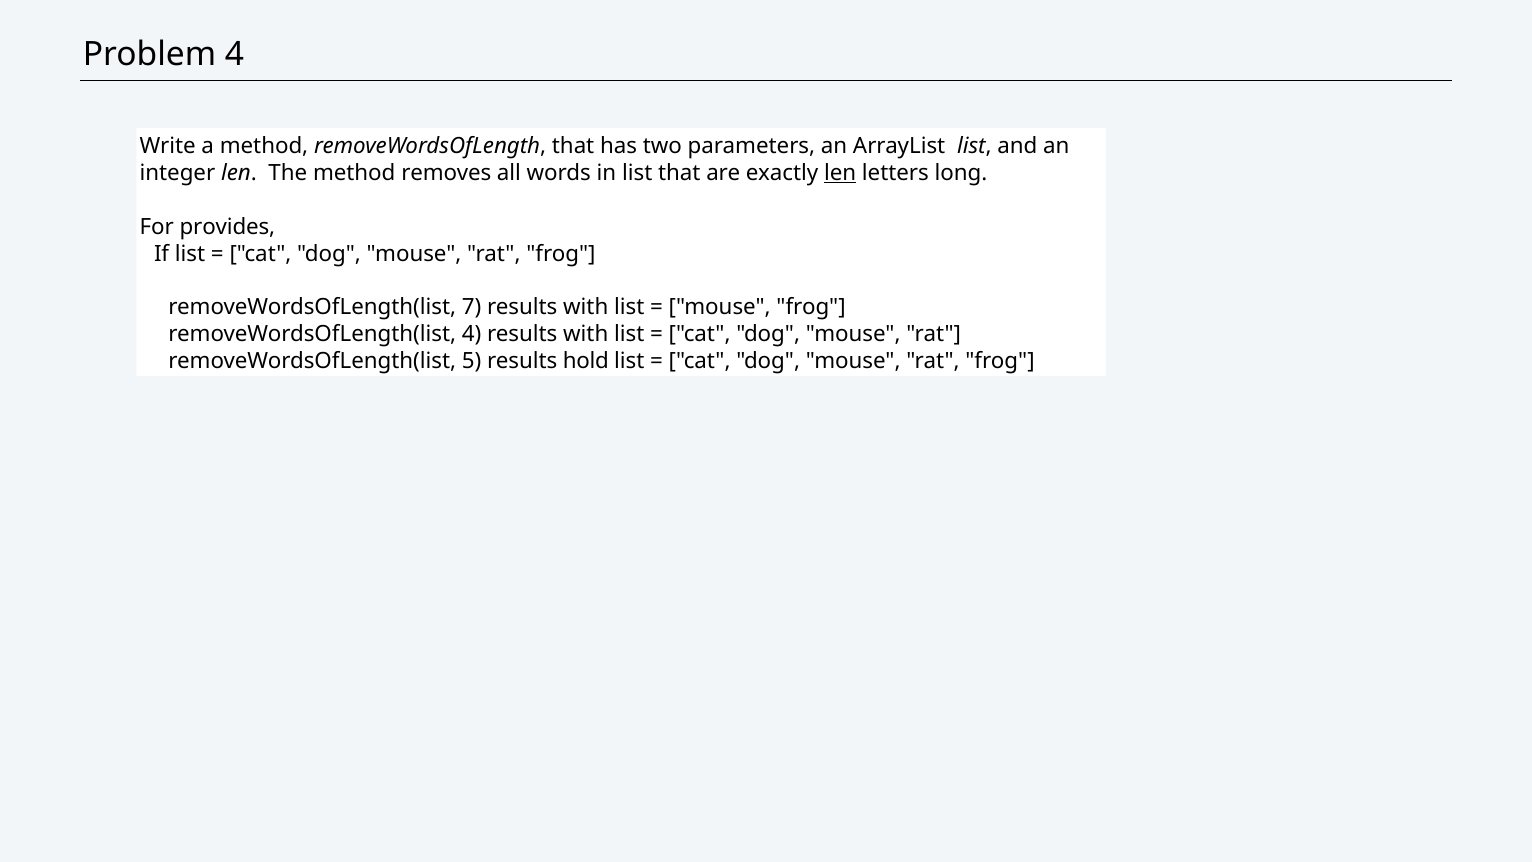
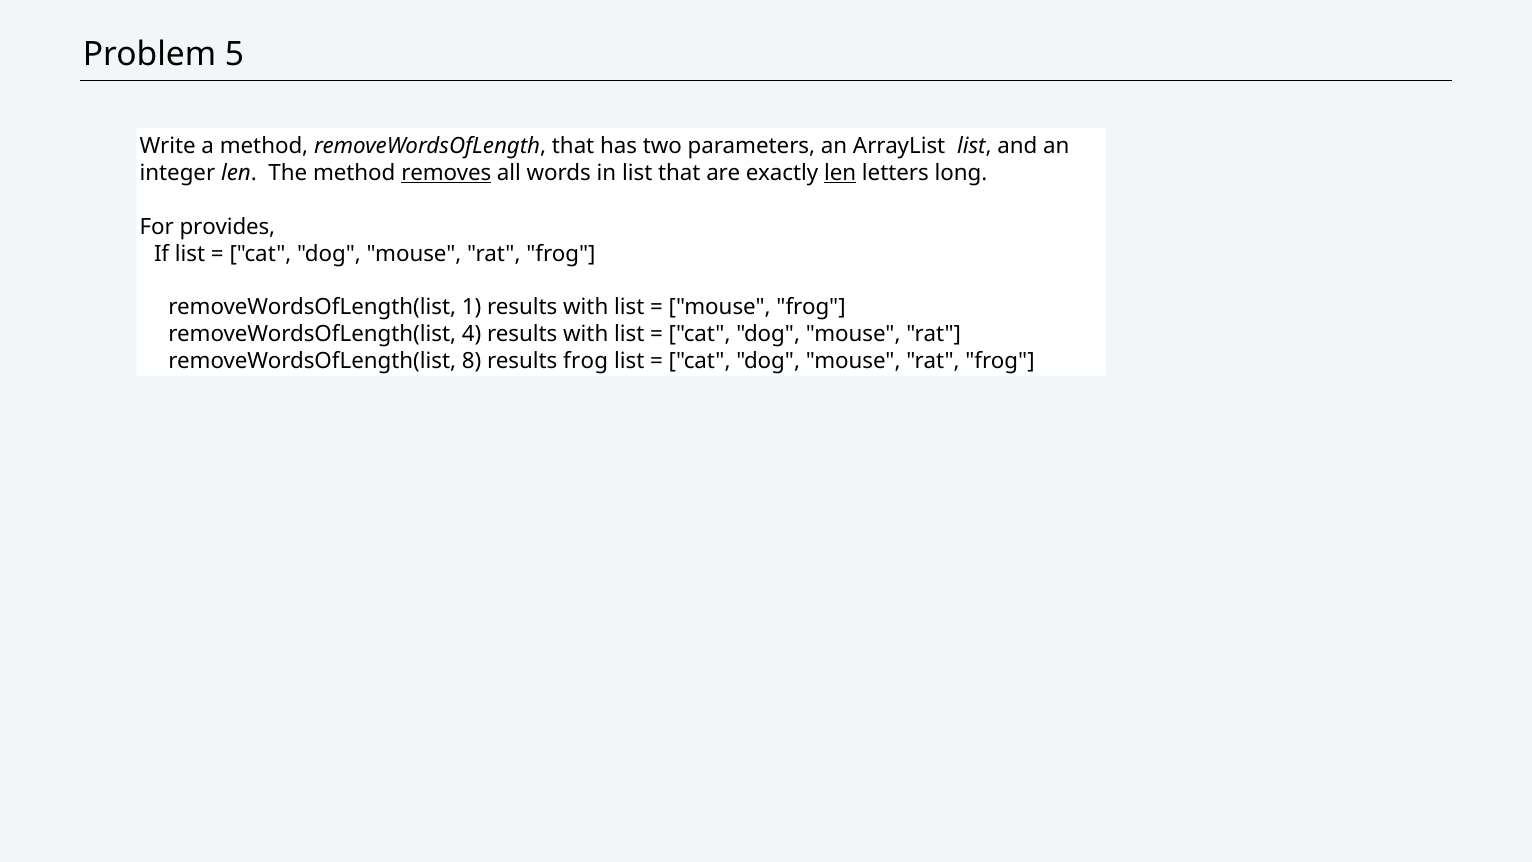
Problem 4: 4 -> 5 (234, 54)
removes underline: none -> present (446, 173)
7: 7 -> 1 (472, 307)
5: 5 -> 8 (472, 361)
results hold: hold -> frog (586, 361)
